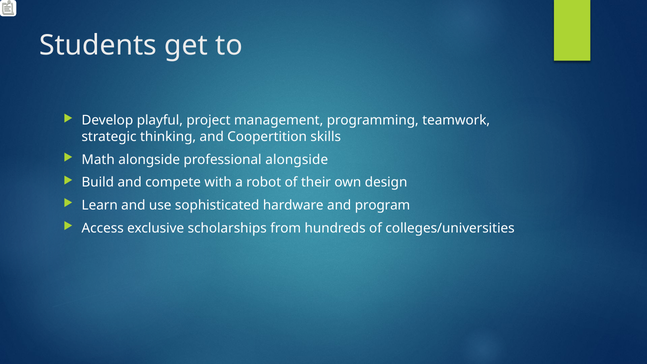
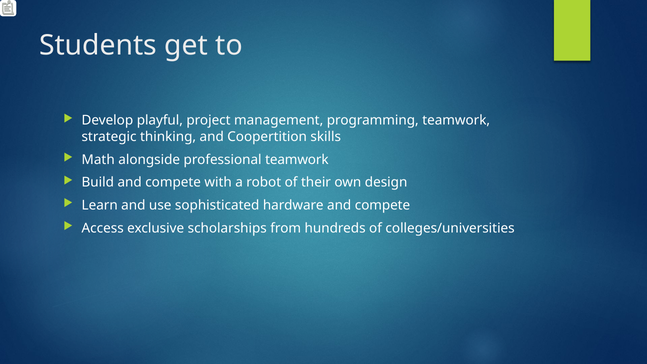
professional alongside: alongside -> teamwork (297, 160)
hardware and program: program -> compete (382, 205)
